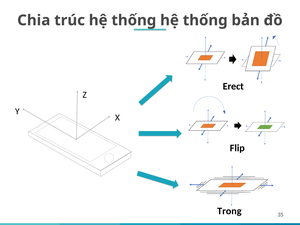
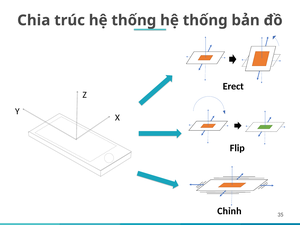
Trong: Trong -> Chỉnh (229, 211)
